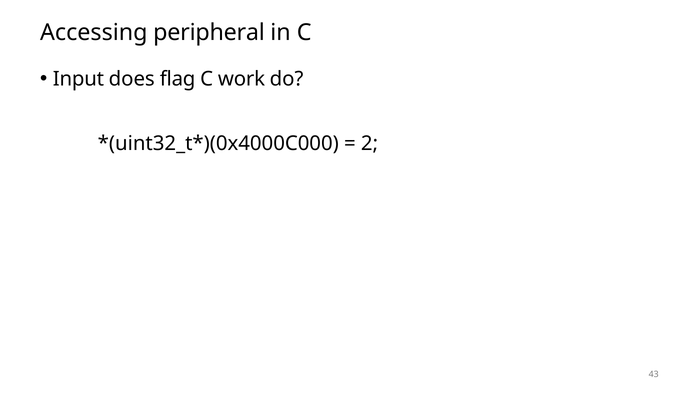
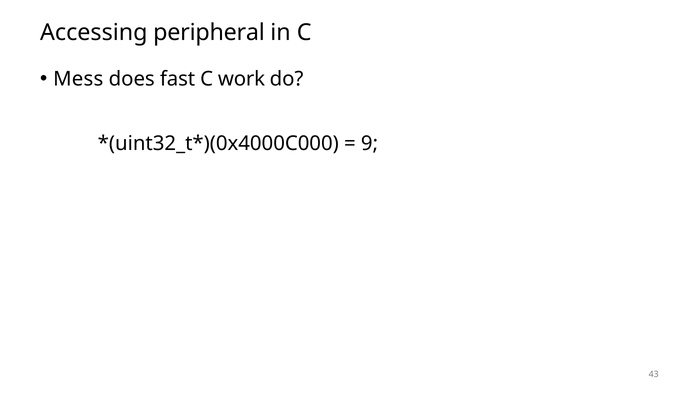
Input: Input -> Mess (78, 79)
flag: flag -> fast (178, 79)
2: 2 -> 9 (370, 143)
